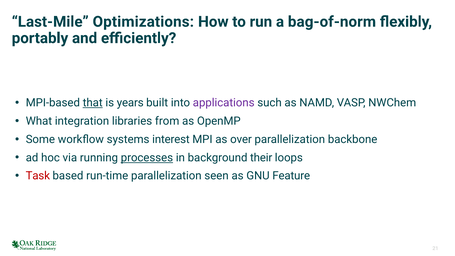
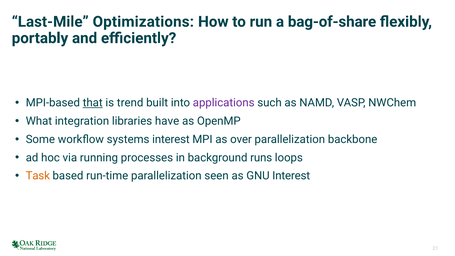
bag-of-norm: bag-of-norm -> bag-of-share (332, 22)
years: years -> trend (130, 103)
from: from -> have (167, 121)
processes underline: present -> none (147, 158)
their: their -> runs (261, 158)
Task colour: red -> orange (38, 176)
GNU Feature: Feature -> Interest (291, 176)
